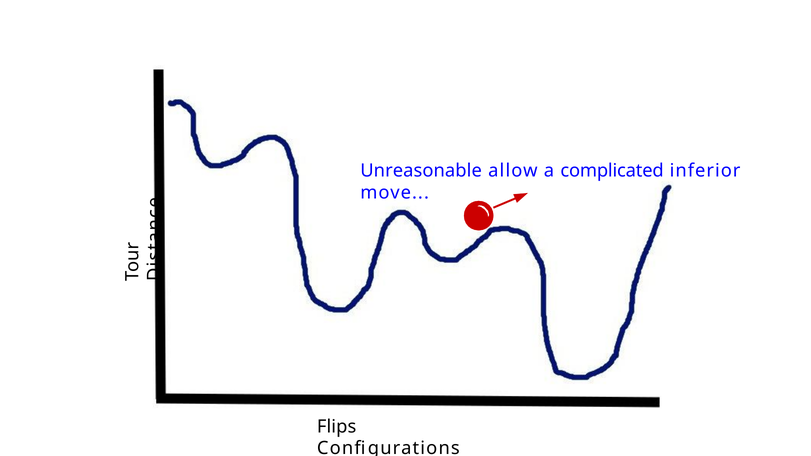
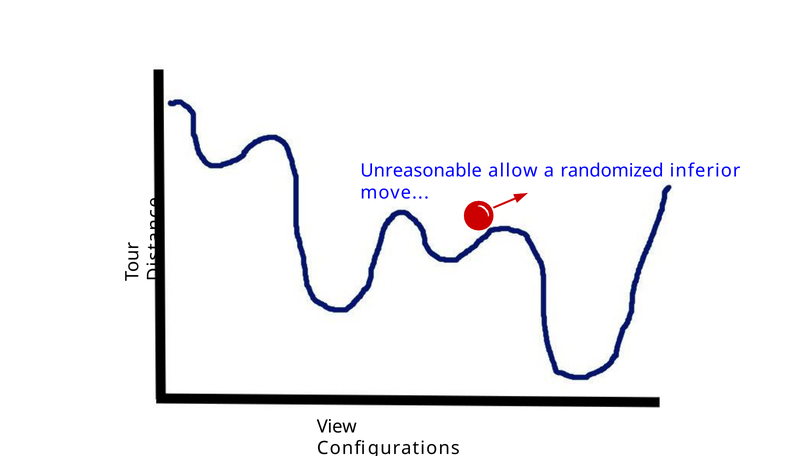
complicated: complicated -> randomized (612, 171)
Flips: Flips -> View (337, 427)
